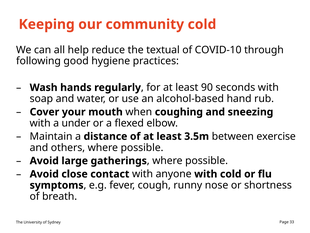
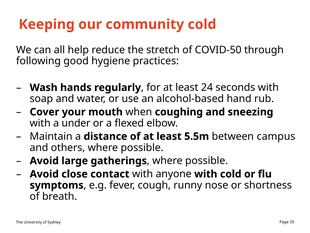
textual: textual -> stretch (163, 50)
COVID-10: COVID-10 -> COVID-50 (218, 50)
90: 90 -> 24 (207, 87)
3.5m: 3.5m -> 5.5m (197, 136)
exercise: exercise -> campus (276, 136)
